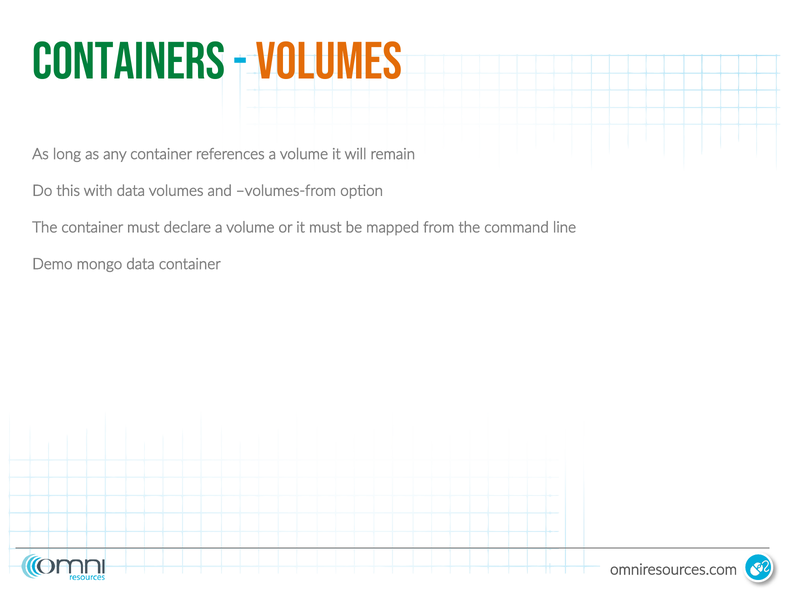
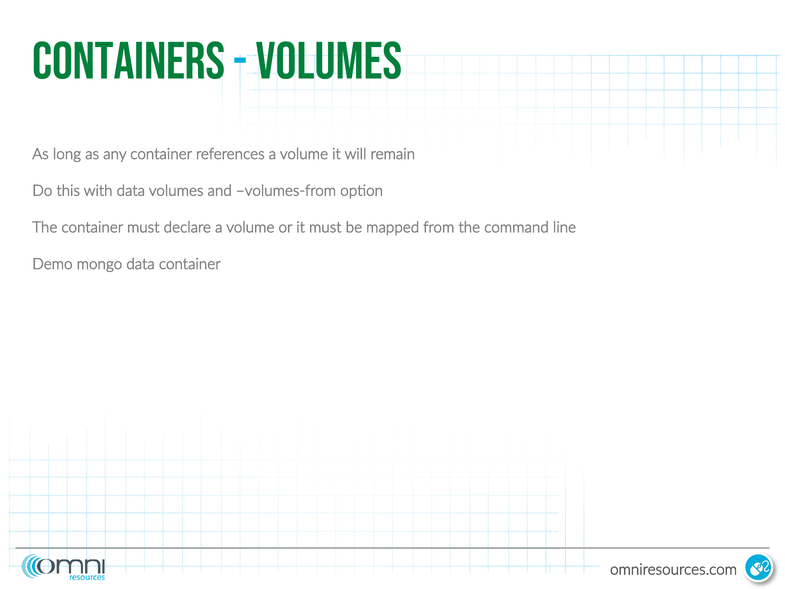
Volumes colour: orange -> green (329, 61)
